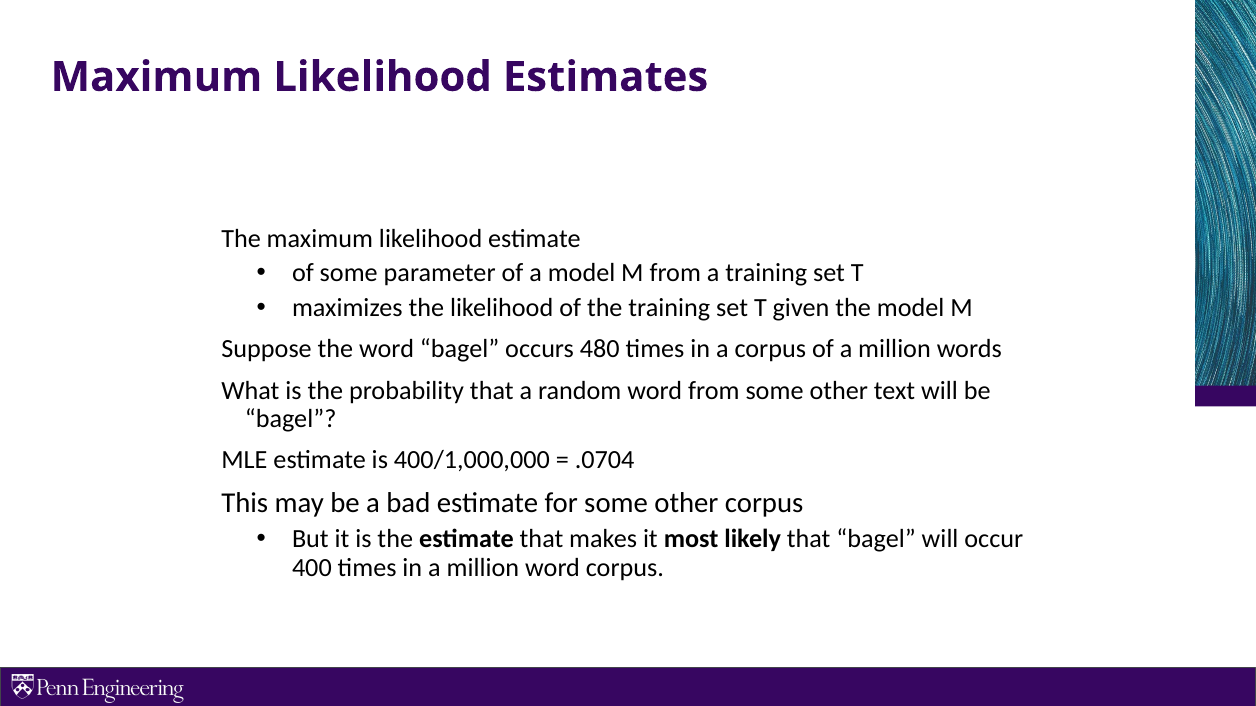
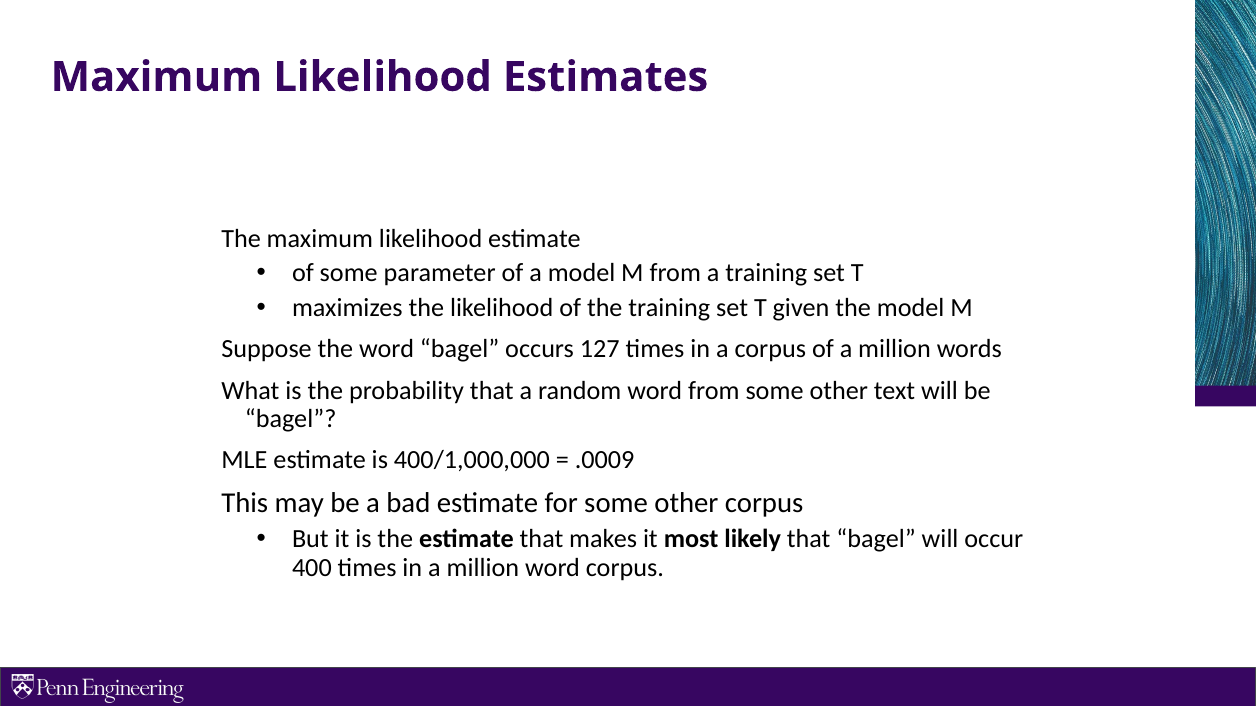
480: 480 -> 127 (600, 350)
.0704: .0704 -> .0009 (605, 461)
